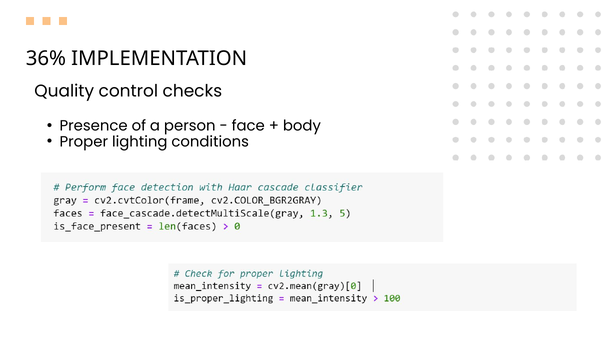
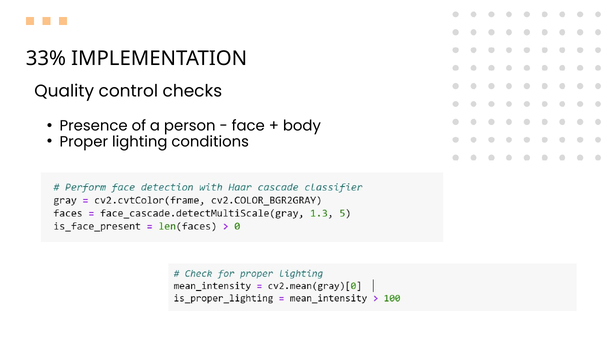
36%: 36% -> 33% (46, 58)
